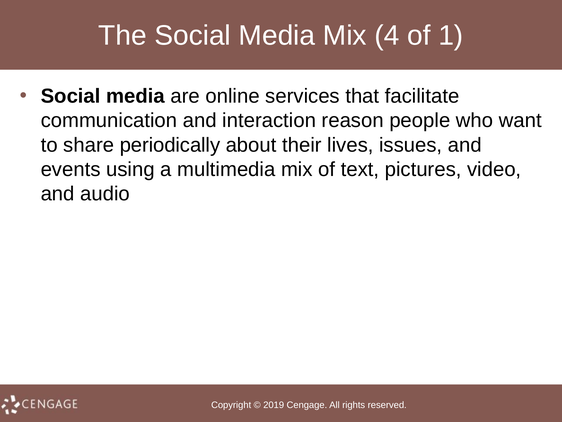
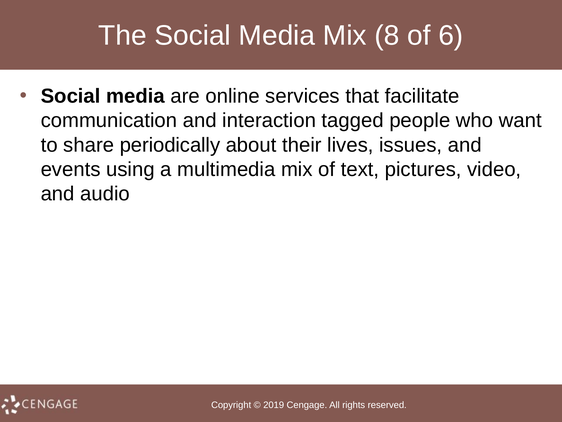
4: 4 -> 8 (387, 36)
1: 1 -> 6 (451, 36)
reason: reason -> tagged (353, 120)
